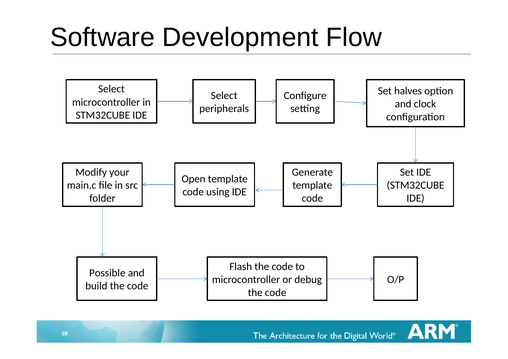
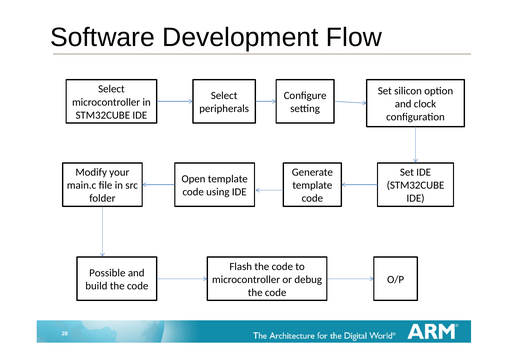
halves: halves -> silicon (408, 91)
